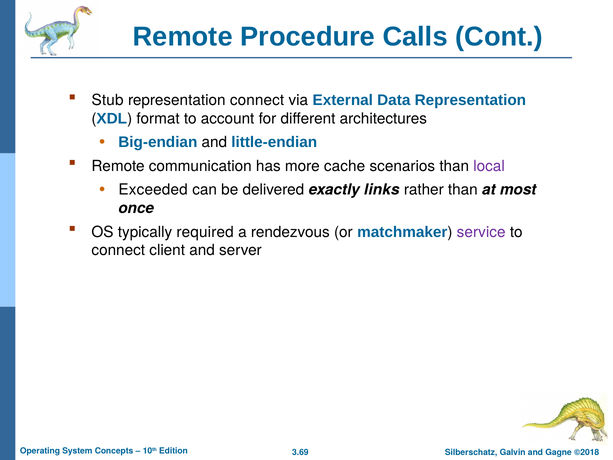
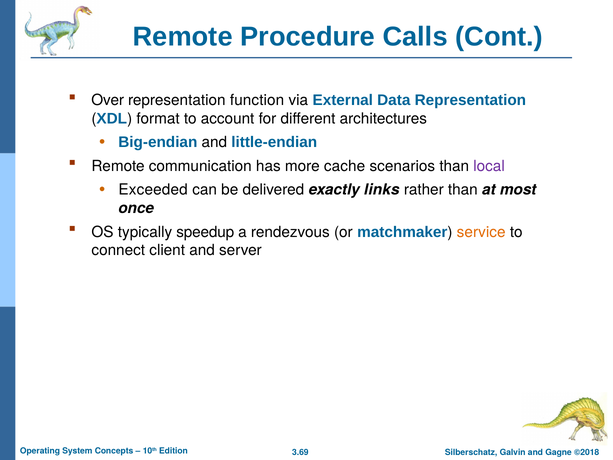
Stub: Stub -> Over (108, 100)
representation connect: connect -> function (257, 100)
required: required -> speedup (205, 232)
service colour: purple -> orange (481, 232)
